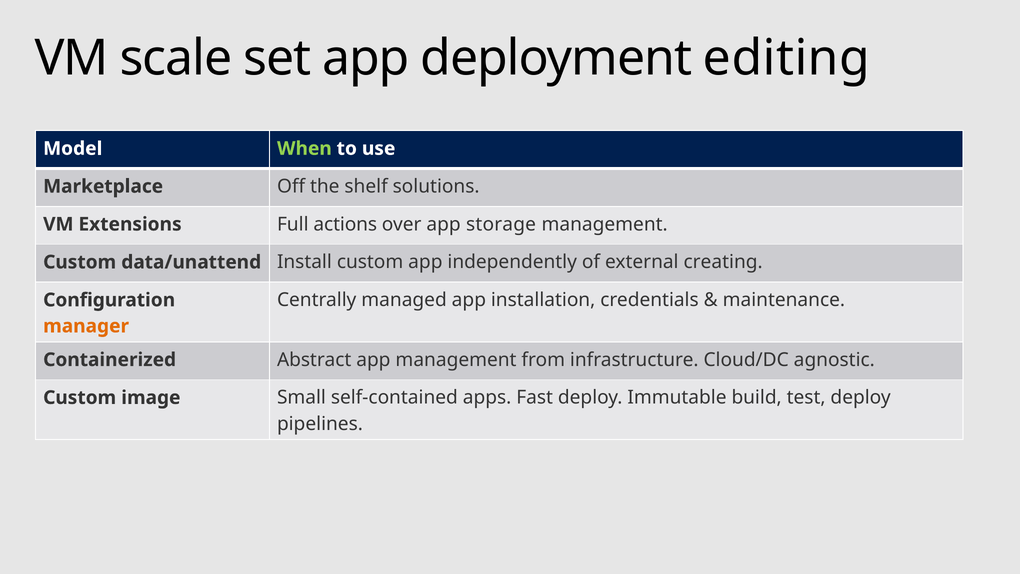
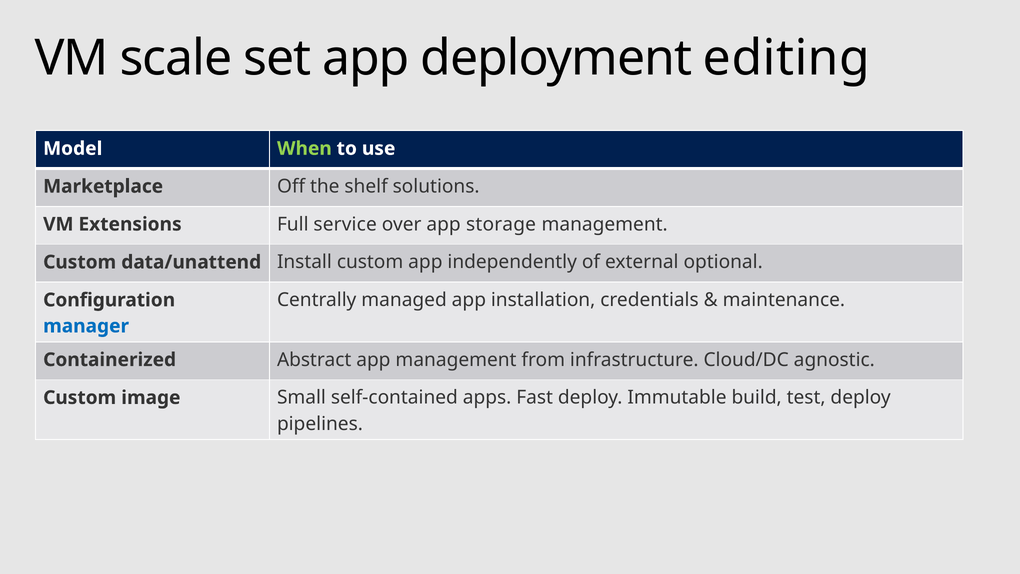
actions: actions -> service (345, 224)
creating: creating -> optional (723, 262)
manager colour: orange -> blue (86, 326)
